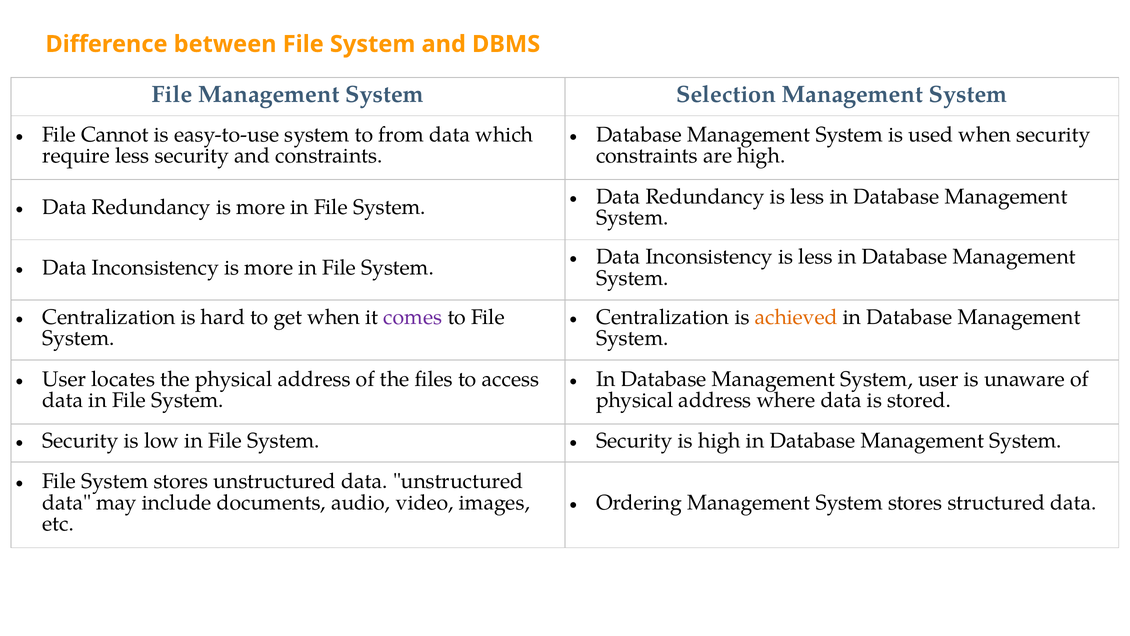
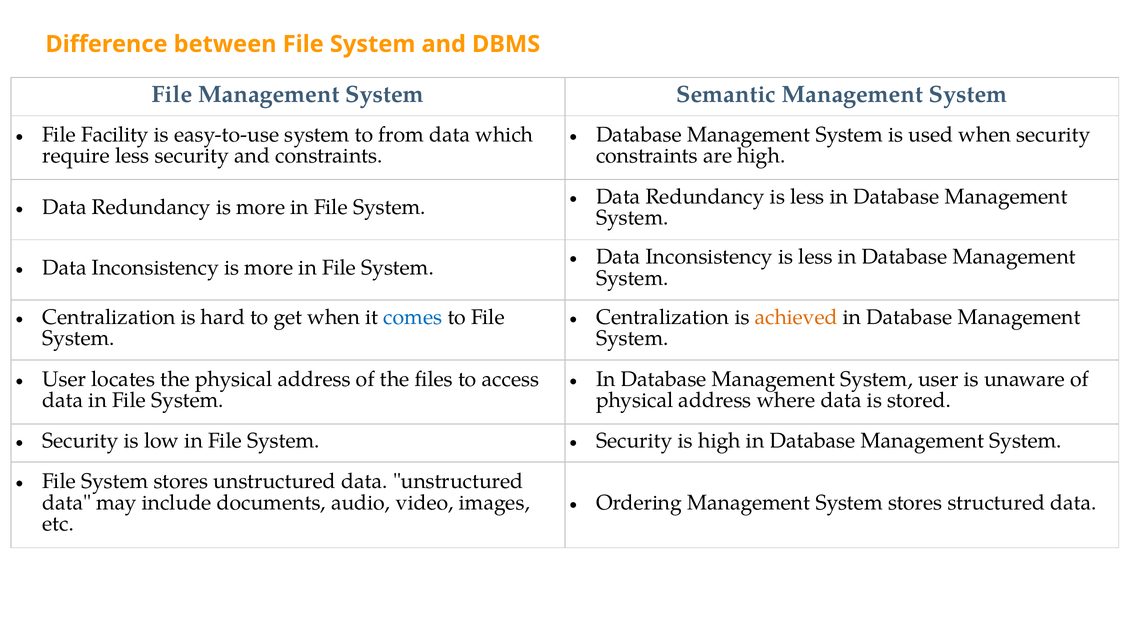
Selection: Selection -> Semantic (726, 94)
Cannot: Cannot -> Facility (115, 135)
comes colour: purple -> blue (413, 317)
